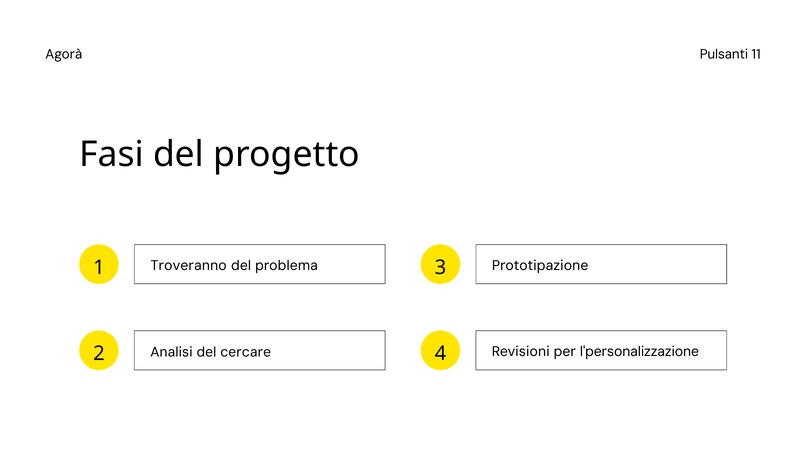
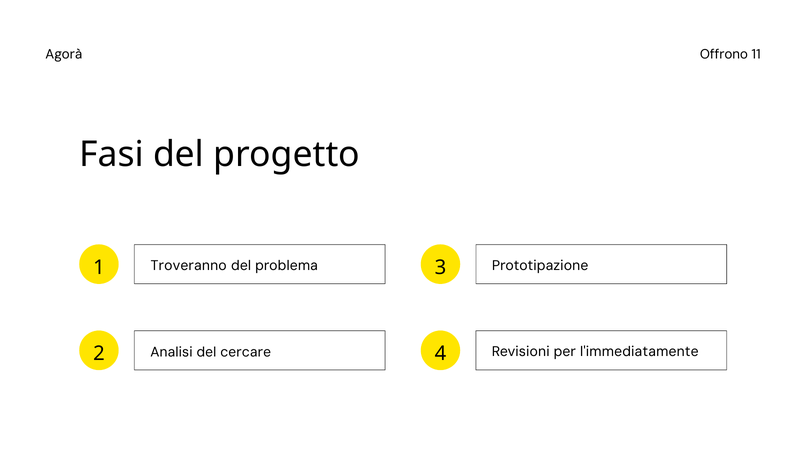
Pulsanti: Pulsanti -> Offrono (724, 54)
l'personalizzazione: l'personalizzazione -> l'immediatamente (639, 351)
